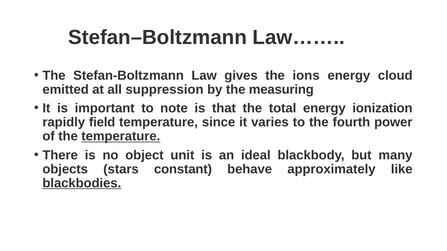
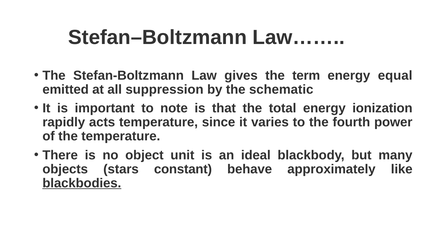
ions: ions -> term (306, 76)
cloud: cloud -> equal (395, 76)
measuring: measuring -> schematic (281, 90)
field: field -> acts (102, 122)
temperature underline: present -> none (121, 137)
